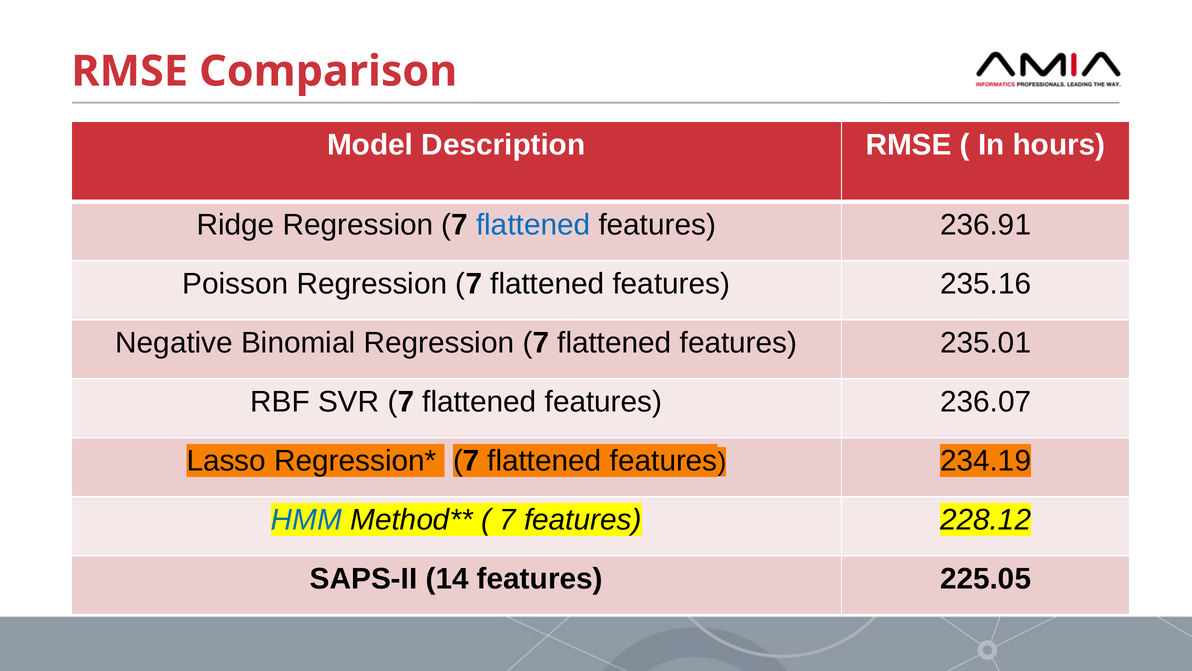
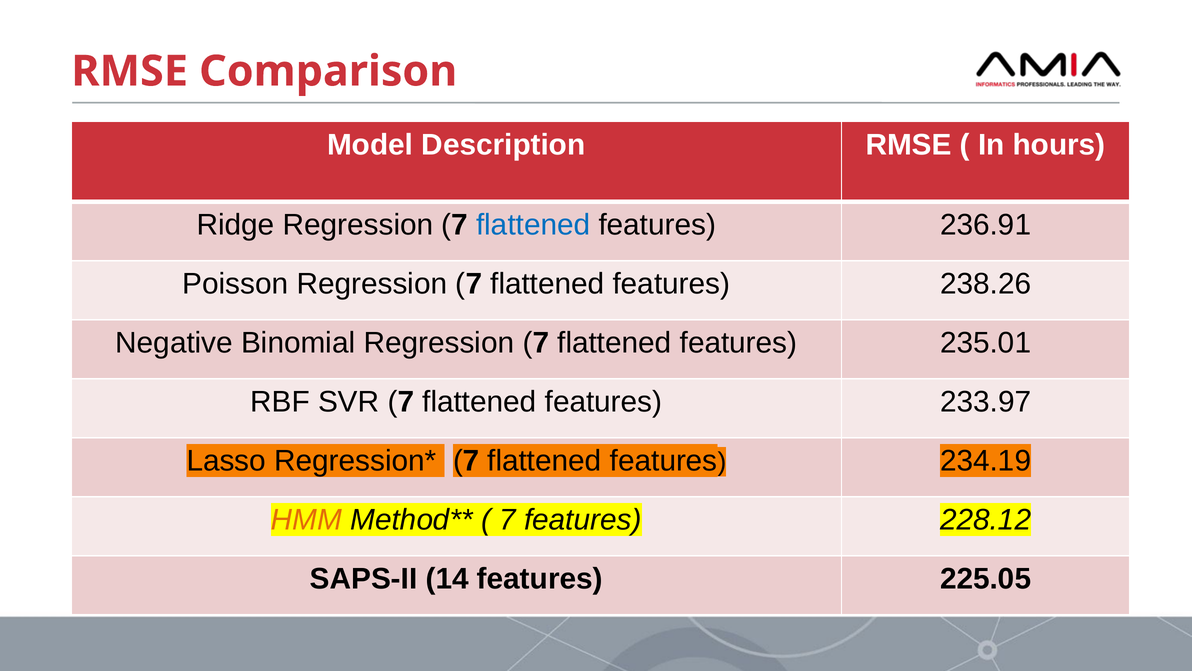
235.16: 235.16 -> 238.26 (986, 284)
236.07: 236.07 -> 233.97 (986, 402)
HMM colour: blue -> orange (307, 520)
